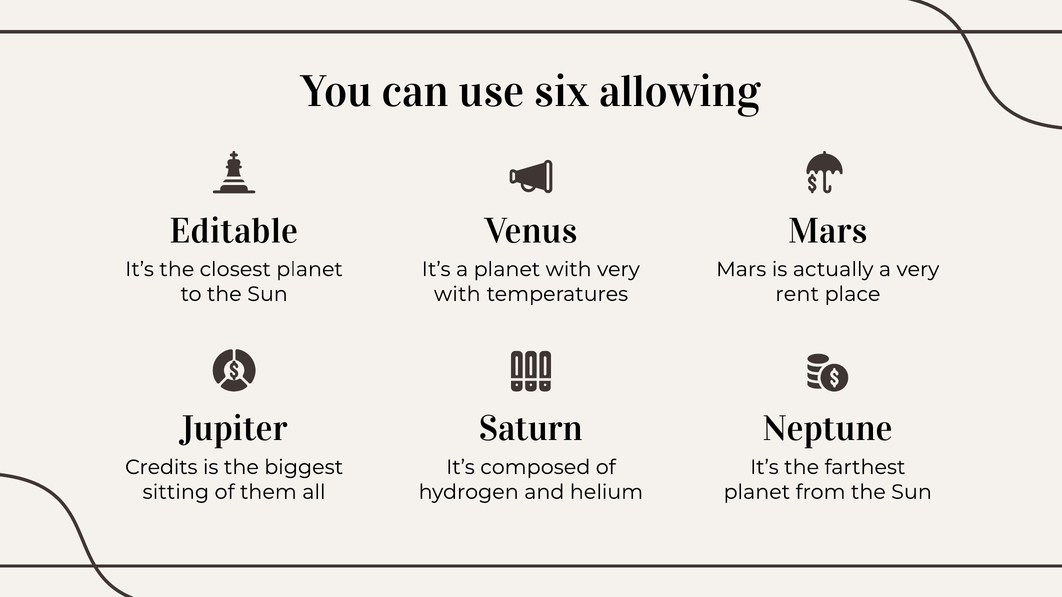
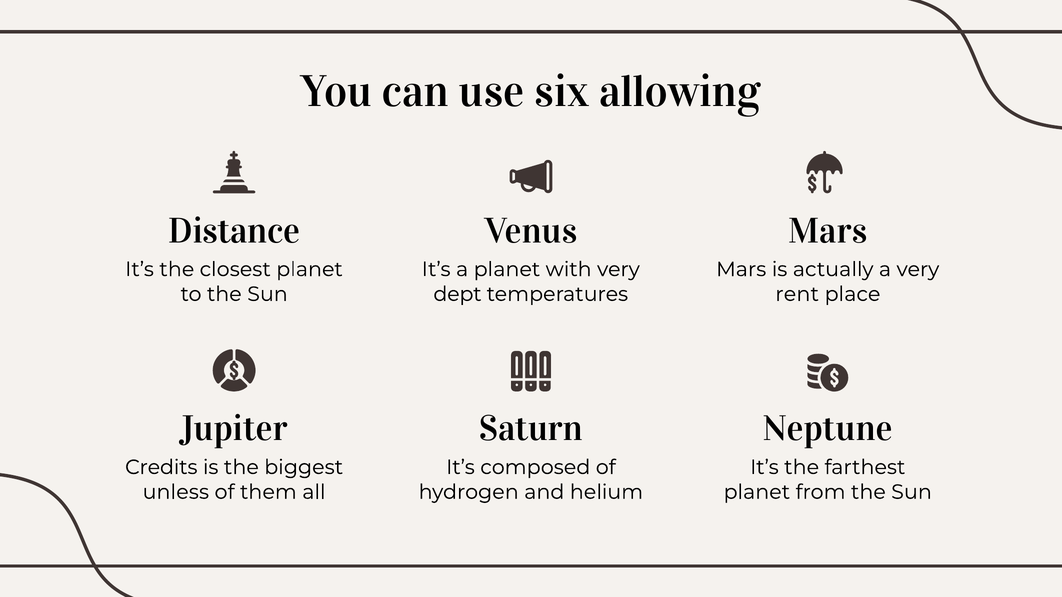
Editable: Editable -> Distance (234, 231)
with: with -> dept (458, 294)
sitting: sitting -> unless (176, 492)
